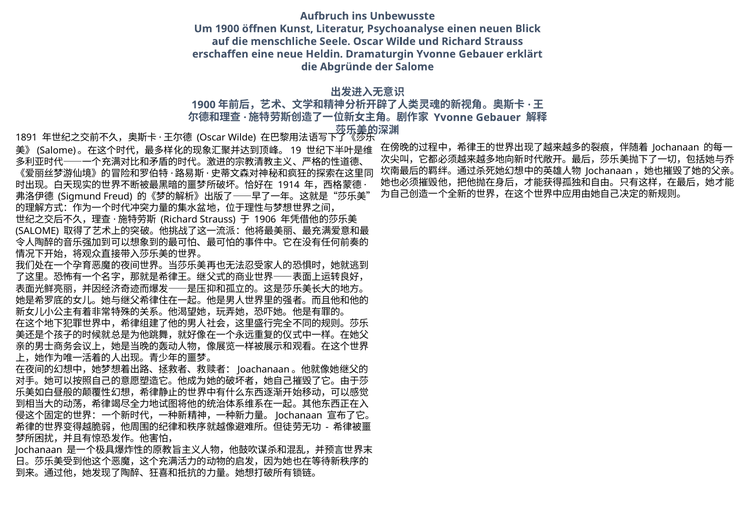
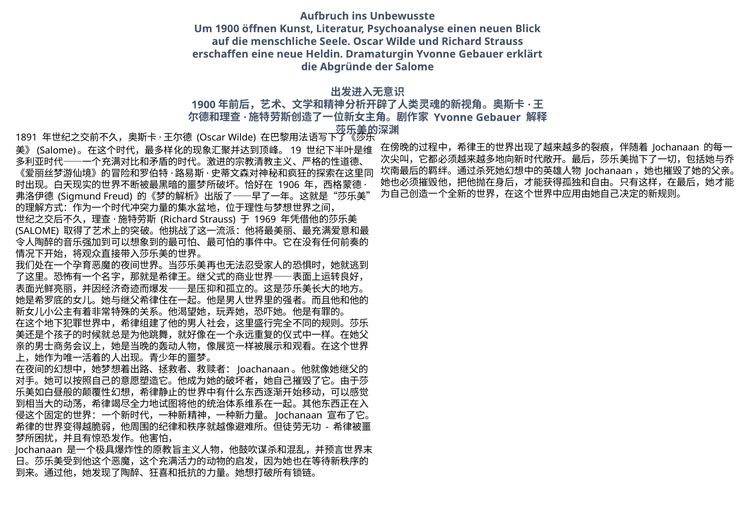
1914: 1914 -> 1906 (289, 185)
1906: 1906 -> 1969 (265, 220)
